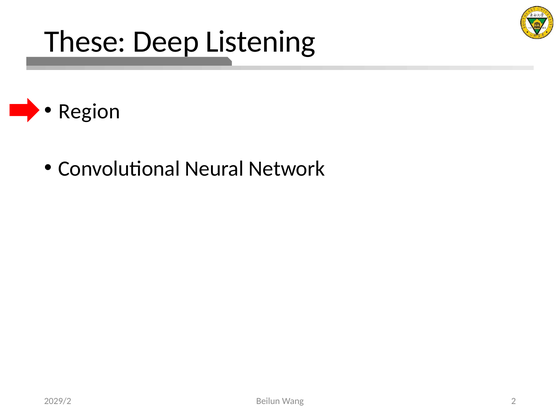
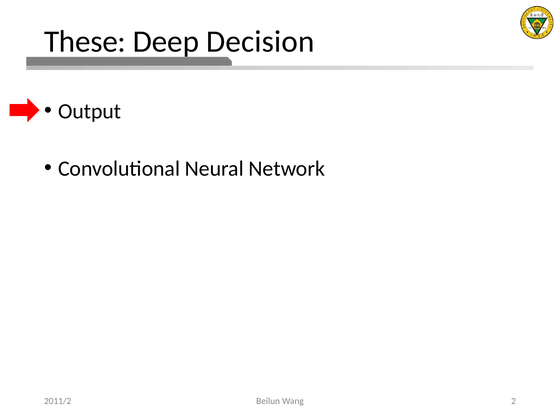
Listening: Listening -> Decision (260, 42)
Region: Region -> Output (90, 111)
2029/2: 2029/2 -> 2011/2 (58, 401)
